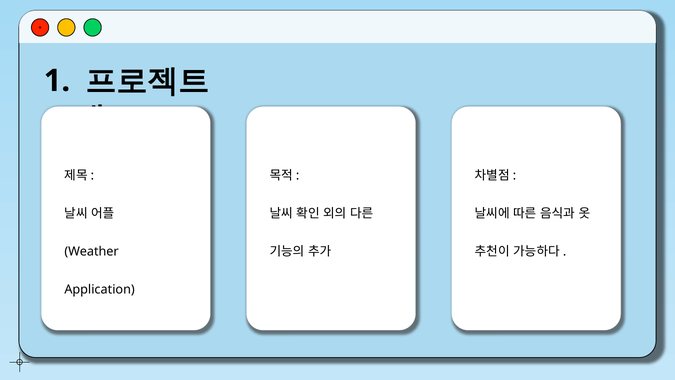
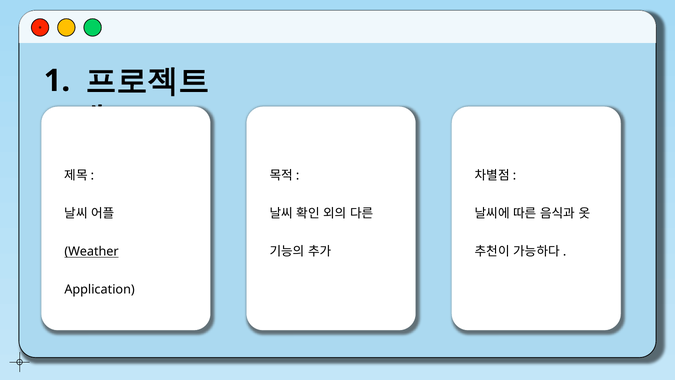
Weather underline: none -> present (92, 252)
